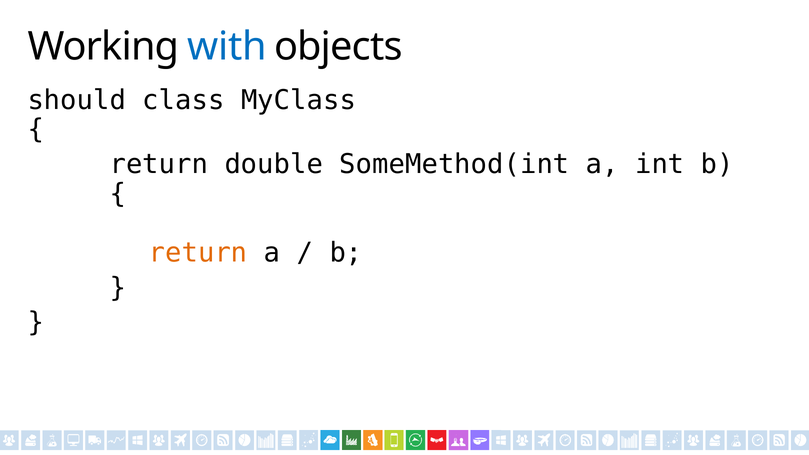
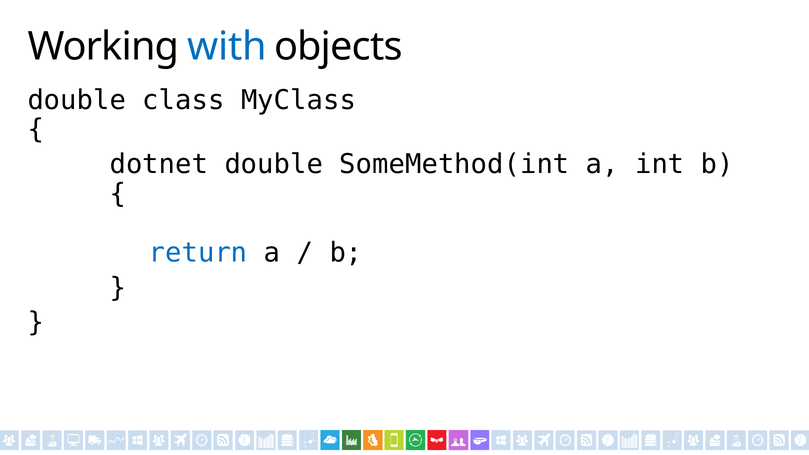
should: should -> double (77, 100)
return: return -> dotnet (159, 164)
return colour: orange -> blue (198, 253)
